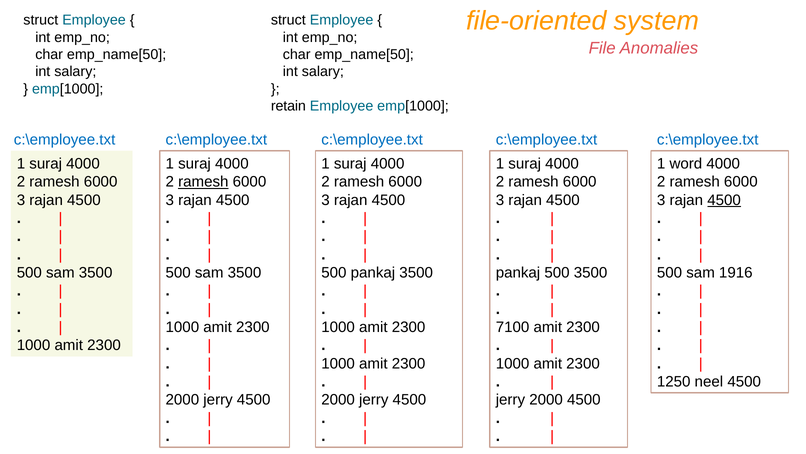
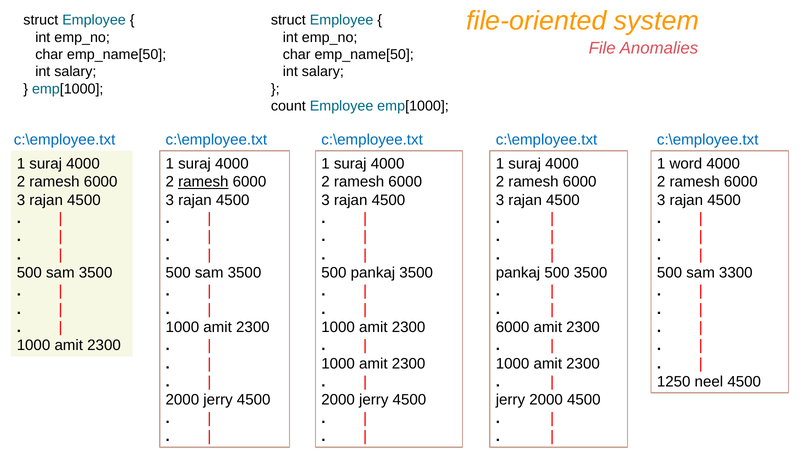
retain: retain -> count (288, 106)
4500 underline: present -> none (724, 200)
1916: 1916 -> 3300 (736, 272)
7100: 7100 -> 6000 (513, 327)
